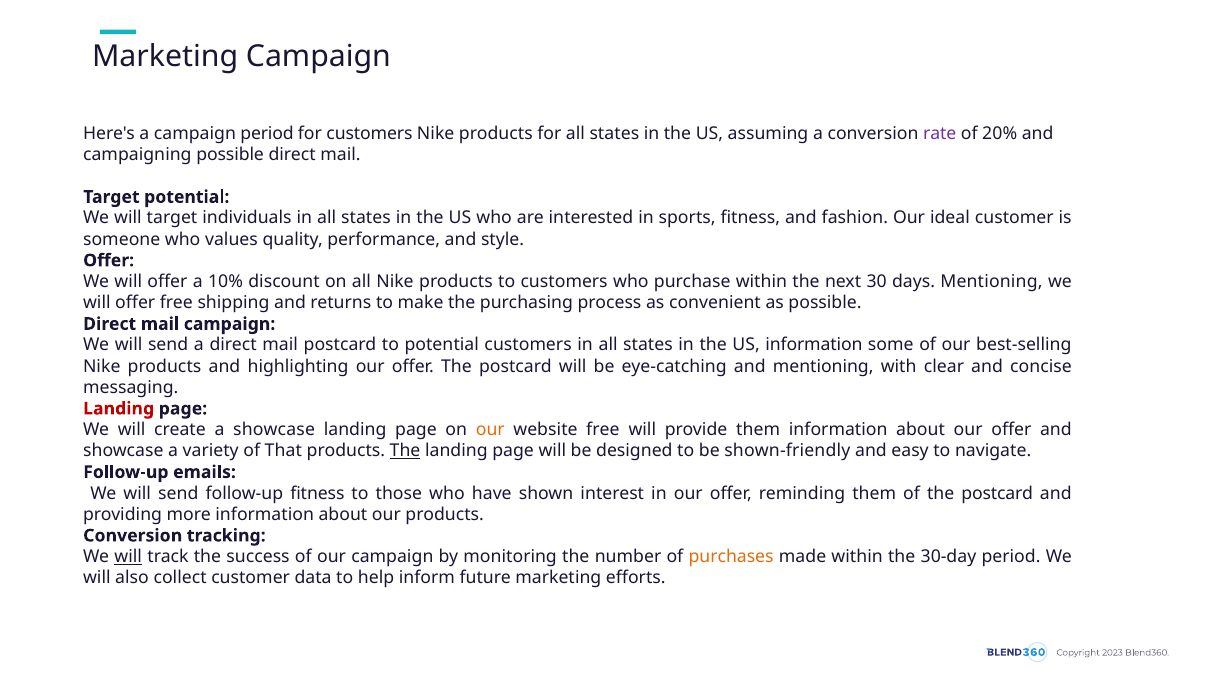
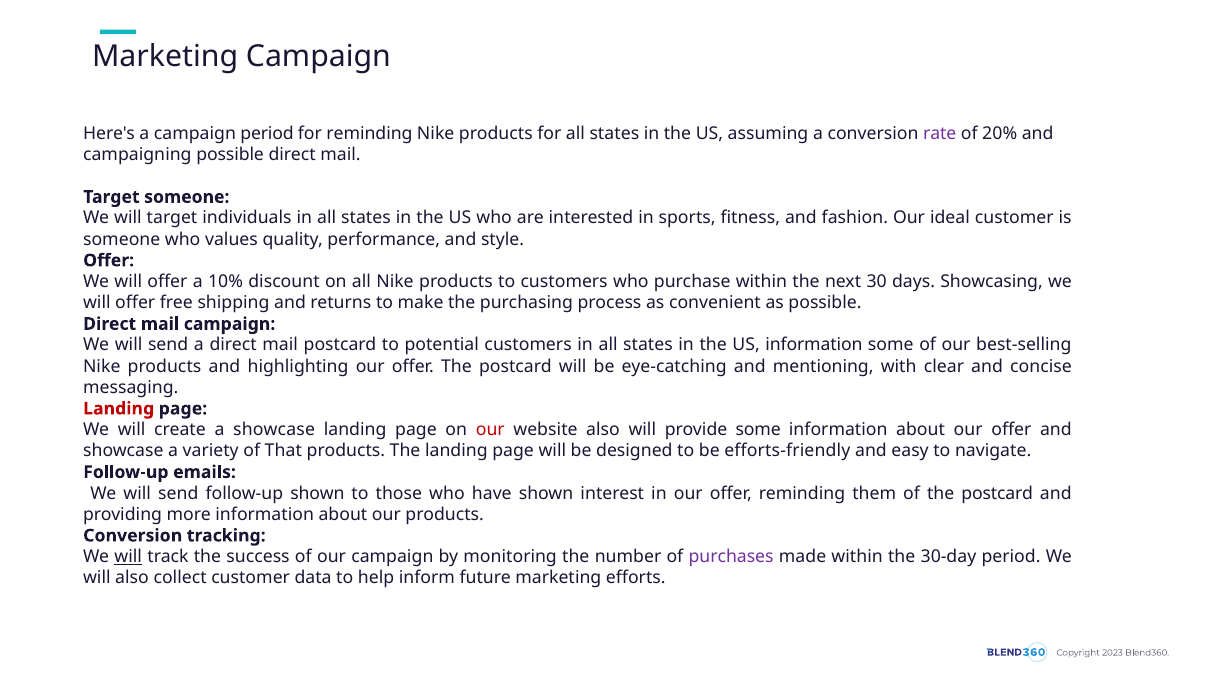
for customers: customers -> reminding (369, 134)
Target potential: potential -> someone (187, 197)
days Mentioning: Mentioning -> Showcasing (992, 282)
our colour: orange -> red (490, 430)
website free: free -> also (603, 430)
provide them: them -> some (758, 430)
The underline: present -> none (405, 451)
shown-friendly: shown-friendly -> efforts-friendly (787, 451)
follow-up fitness: fitness -> shown (317, 494)
purchases colour: orange -> purple (731, 557)
